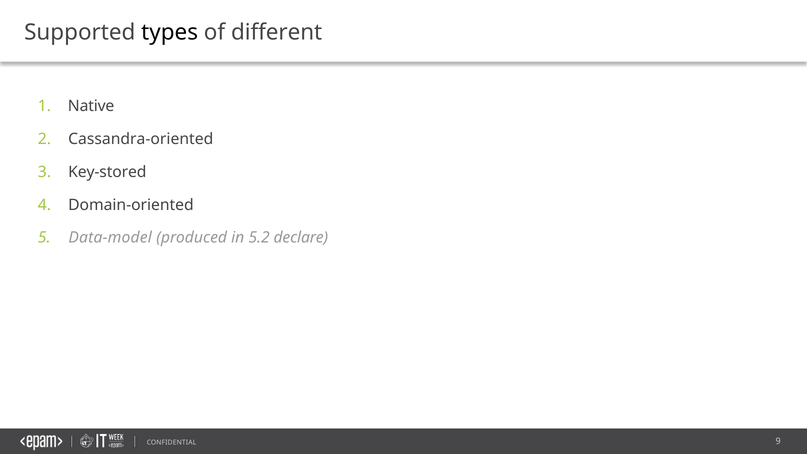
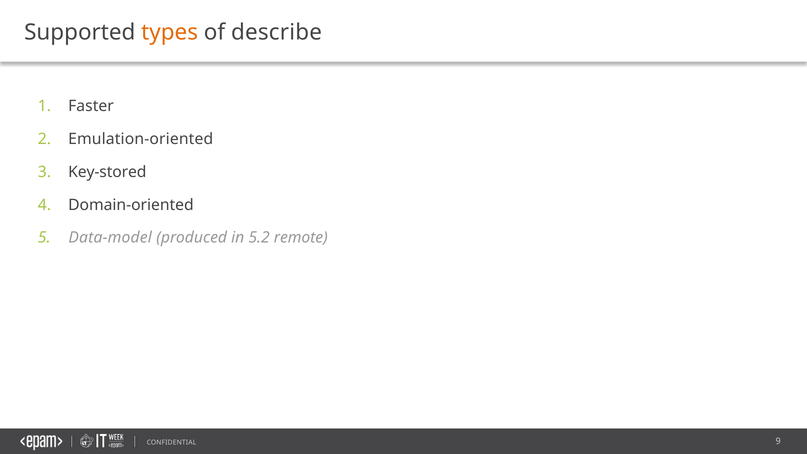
types colour: black -> orange (170, 32)
different: different -> describe (276, 32)
Native: Native -> Faster (91, 106)
Cassandra-oriented: Cassandra-oriented -> Emulation-oriented (141, 139)
declare: declare -> remote (301, 238)
